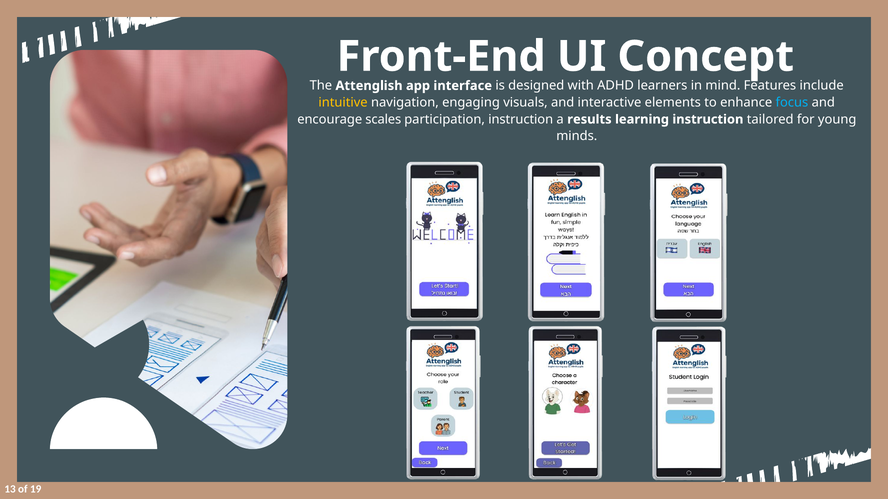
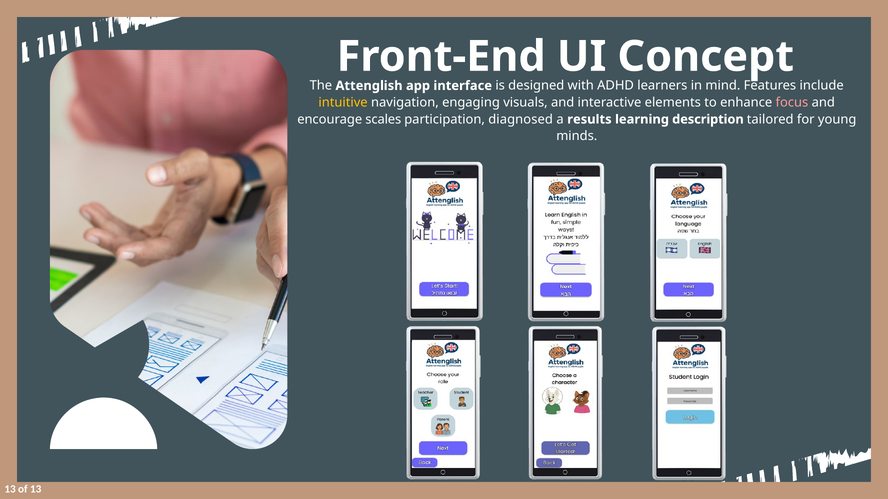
focus colour: light blue -> pink (792, 103)
participation instruction: instruction -> diagnosed (521, 119)
learning instruction: instruction -> description (708, 119)
of 19: 19 -> 13 (36, 489)
